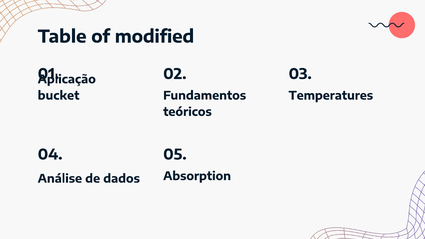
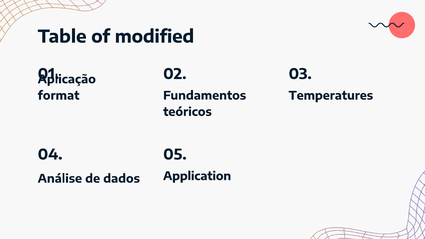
bucket: bucket -> format (59, 96)
Absorption: Absorption -> Application (197, 176)
